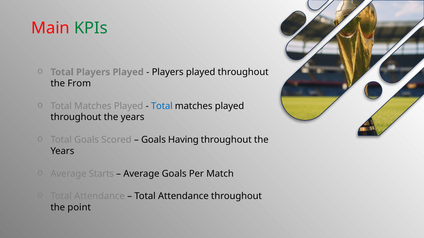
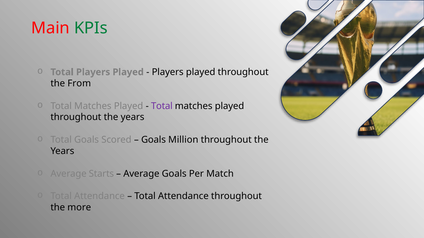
Total colour: blue -> purple (162, 106)
Having: Having -> Million (183, 140)
point: point -> more (79, 208)
